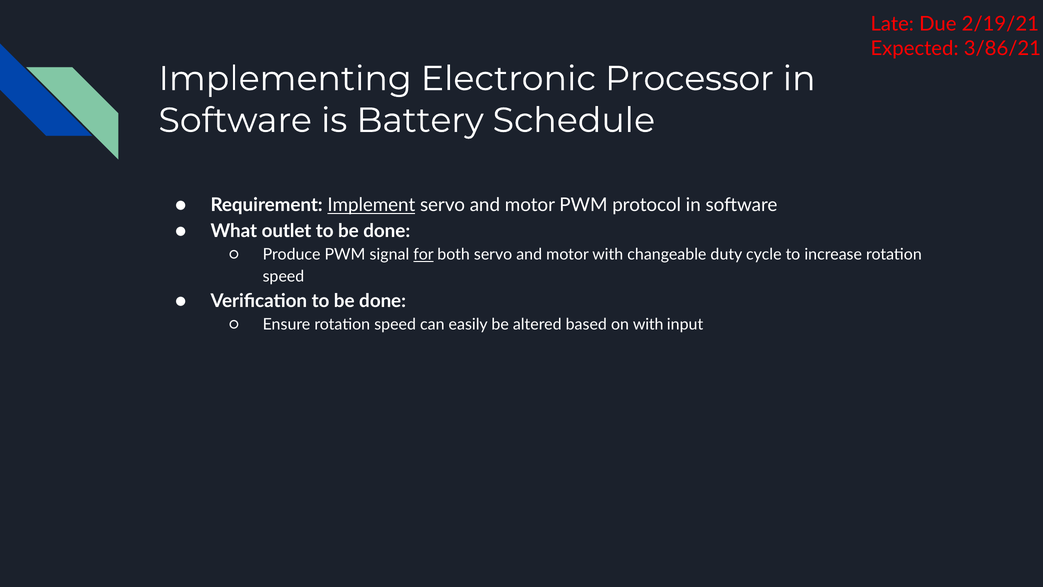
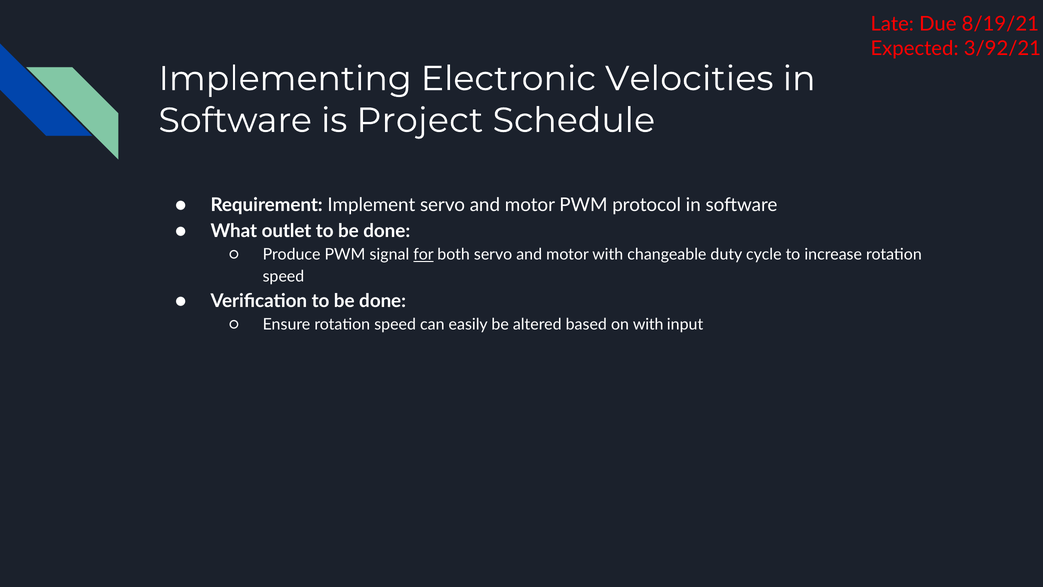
2/19/21: 2/19/21 -> 8/19/21 (1000, 24)
3/86/21: 3/86/21 -> 3/92/21 (1002, 48)
Processor: Processor -> Velocities (689, 79)
Battery: Battery -> Project (420, 120)
Implement underline: present -> none (371, 205)
